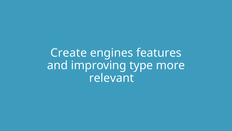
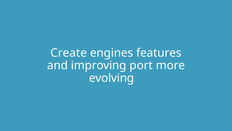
type: type -> port (141, 65)
relevant: relevant -> evolving (112, 78)
